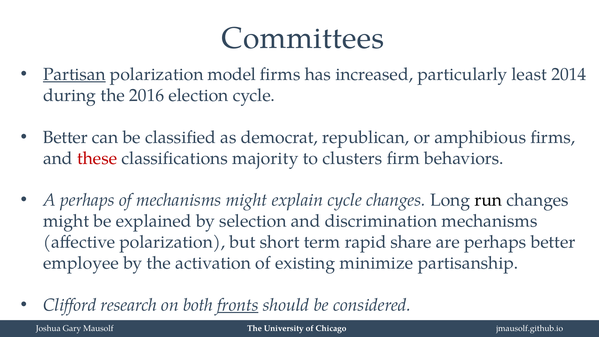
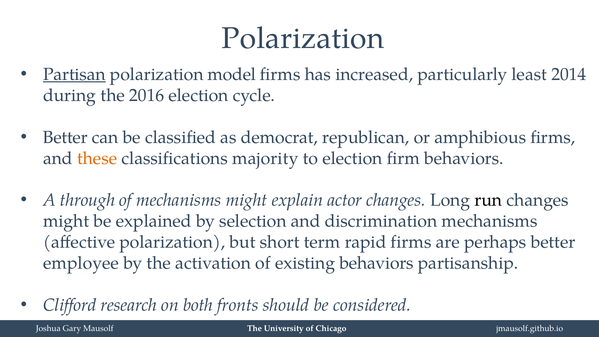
Committees: Committees -> Polarization (303, 38)
these colour: red -> orange (97, 158)
to clusters: clusters -> election (352, 158)
A perhaps: perhaps -> through (87, 200)
explain cycle: cycle -> actor (345, 200)
rapid share: share -> firms (411, 242)
existing minimize: minimize -> behaviors (377, 263)
fronts underline: present -> none (238, 305)
